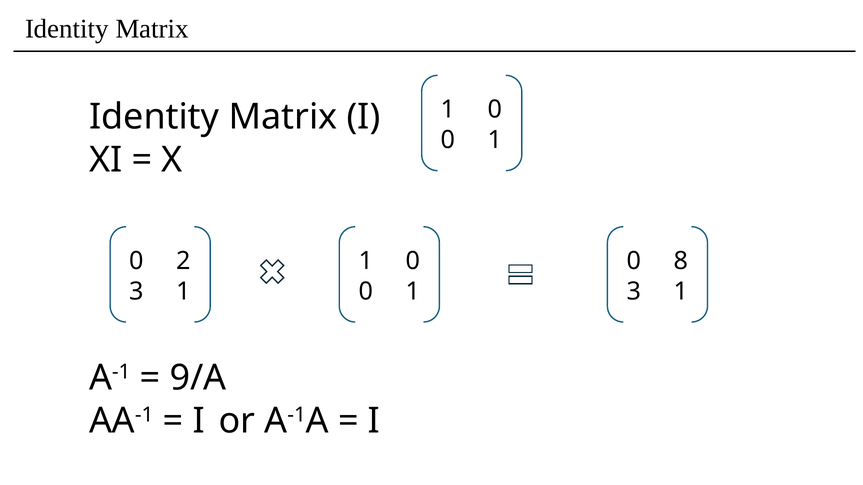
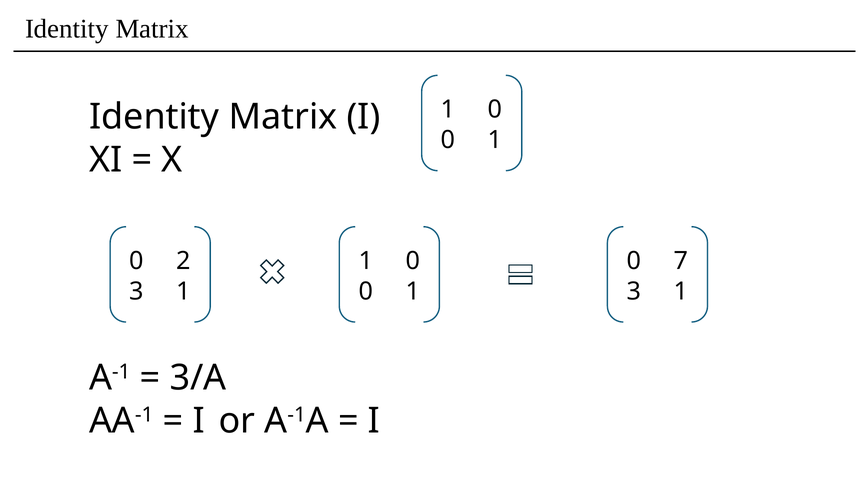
8: 8 -> 7 (681, 261)
9/A: 9/A -> 3/A (198, 378)
